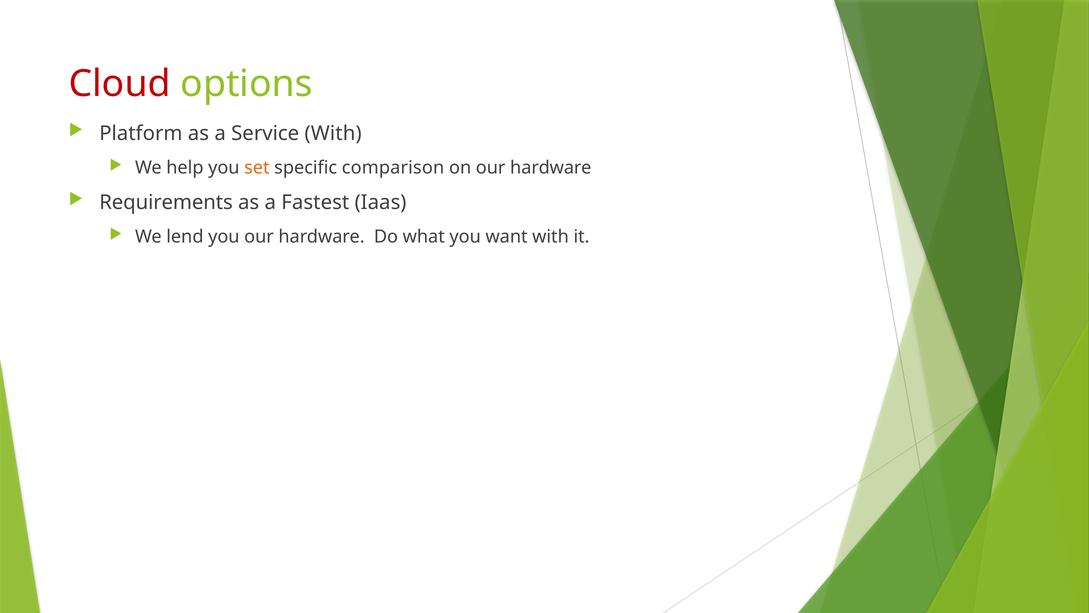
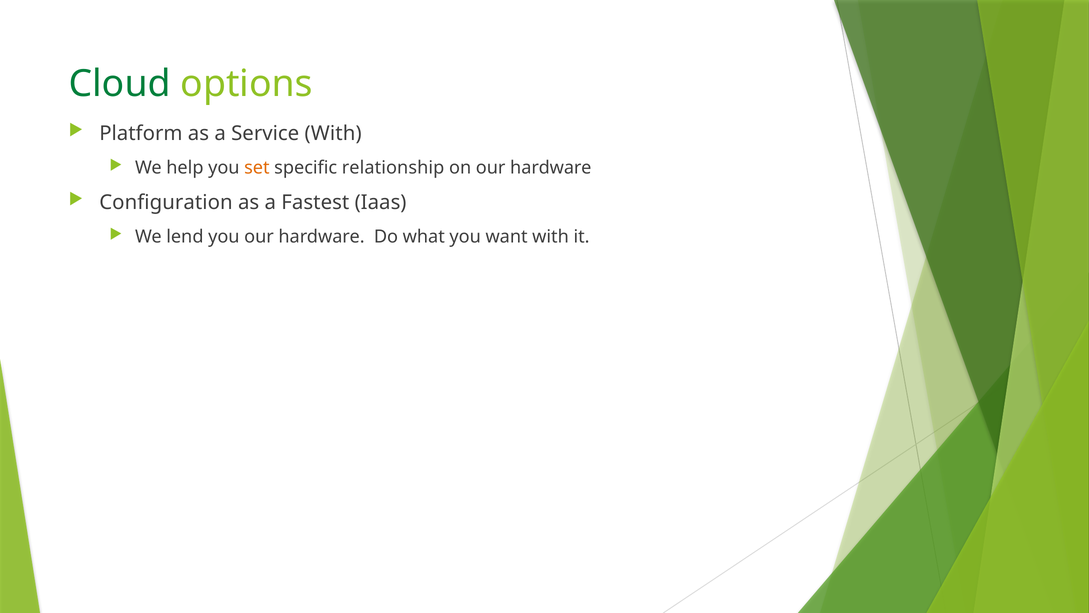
Cloud colour: red -> green (120, 84)
comparison: comparison -> relationship (393, 168)
Requirements: Requirements -> Configuration (166, 202)
